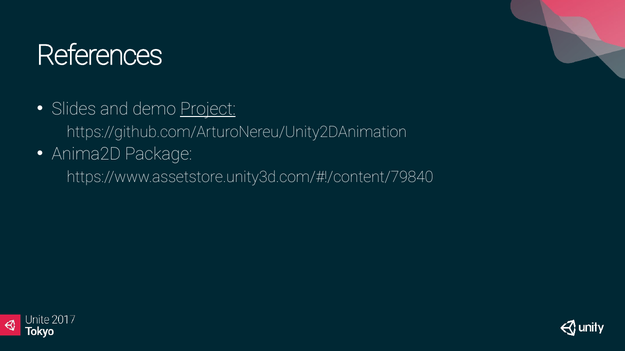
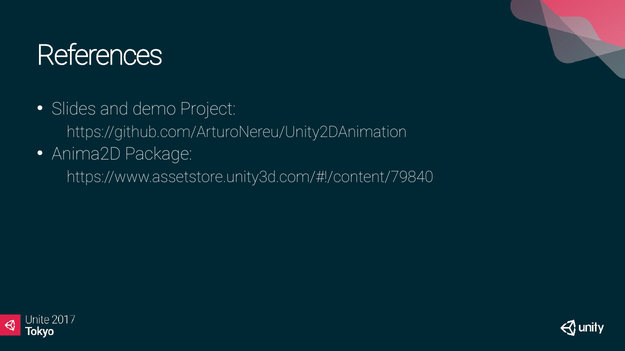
Project underline: present -> none (208, 109)
